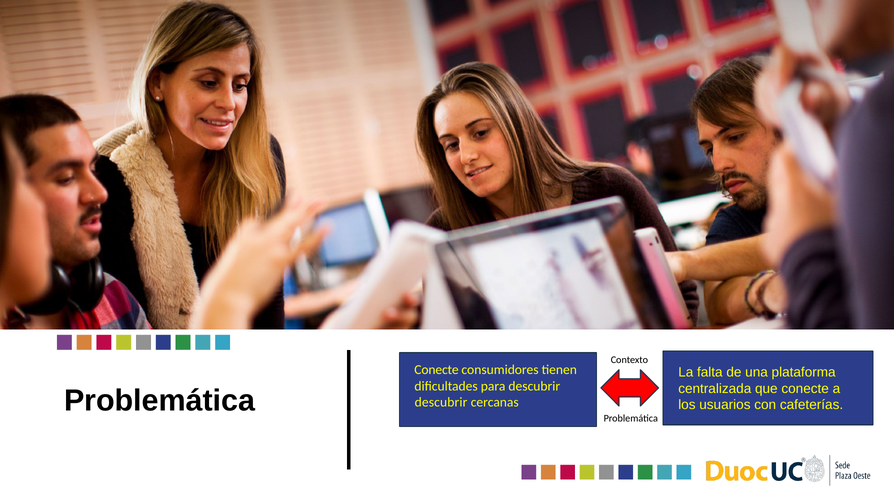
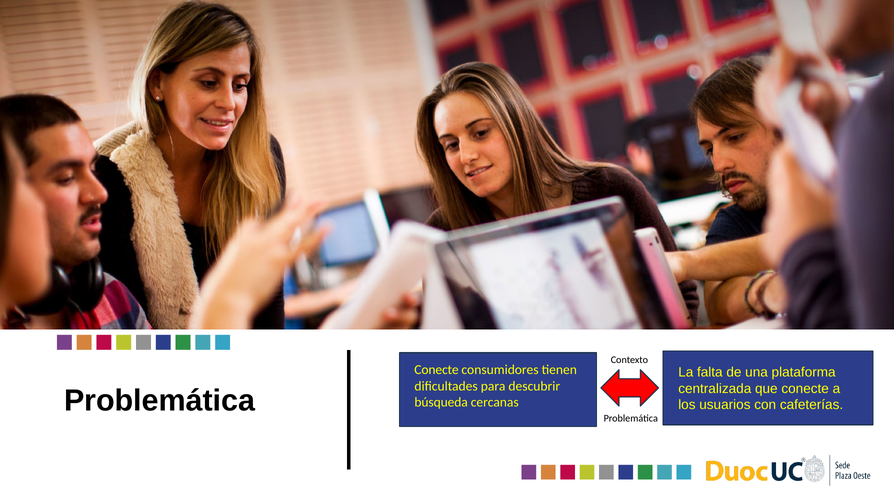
descubrir: descubrir -> búsqueda (441, 402)
